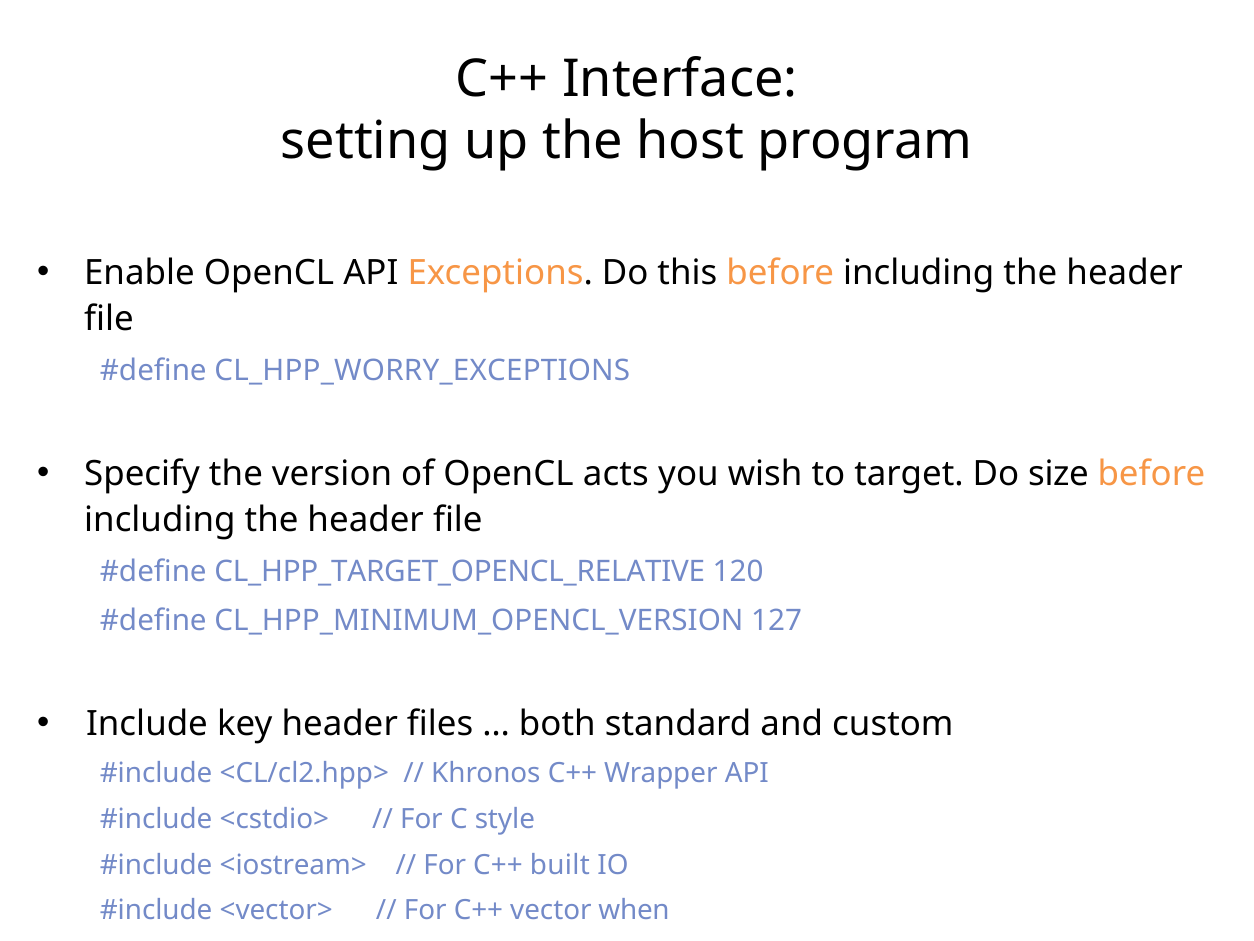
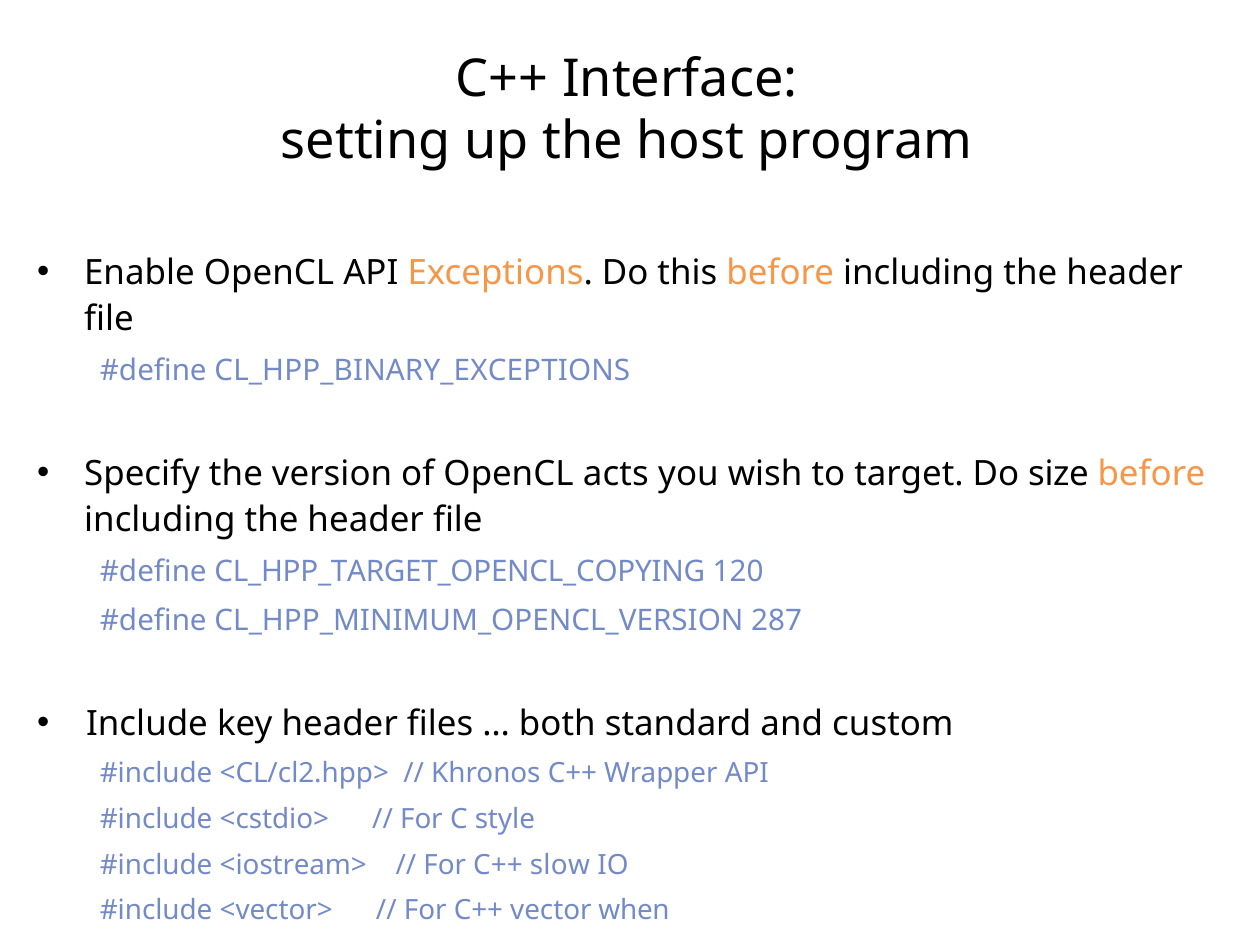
CL_HPP_WORRY_EXCEPTIONS: CL_HPP_WORRY_EXCEPTIONS -> CL_HPP_BINARY_EXCEPTIONS (422, 371)
CL_HPP_TARGET_OPENCL_RELATIVE: CL_HPP_TARGET_OPENCL_RELATIVE -> CL_HPP_TARGET_OPENCL_COPYING (460, 571)
127: 127 -> 287 (777, 620)
built: built -> slow (560, 865)
